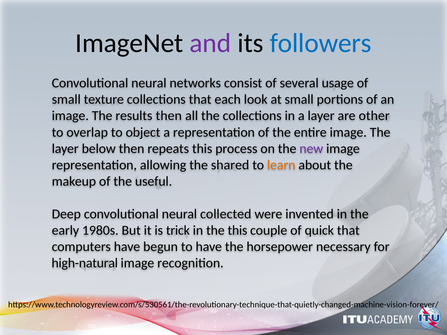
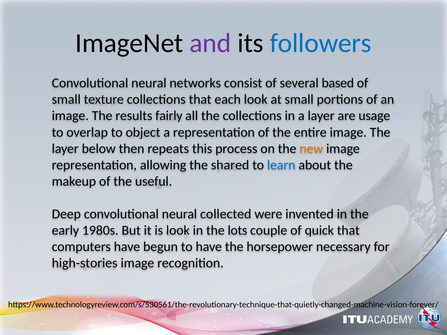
usage: usage -> based (338, 83)
results then: then -> fairly (169, 116)
other: other -> usage (374, 116)
new colour: purple -> orange (311, 149)
learn colour: orange -> blue (281, 165)
is trick: trick -> look (178, 231)
the this: this -> lots (238, 231)
high-natural: high-natural -> high-stories (85, 263)
